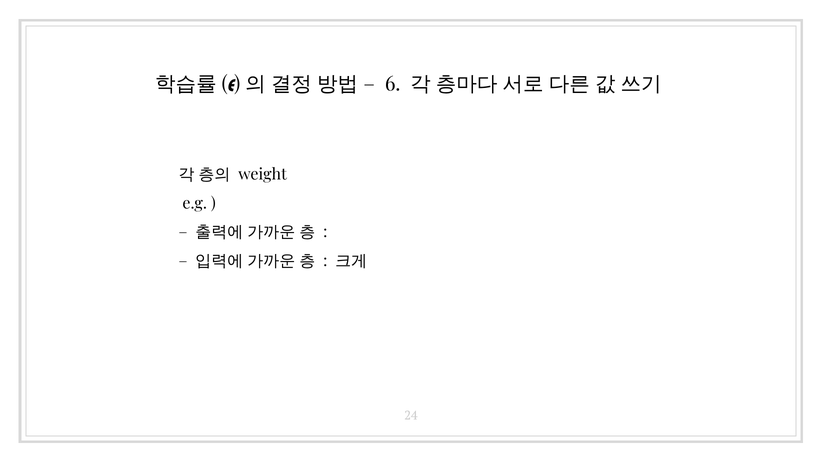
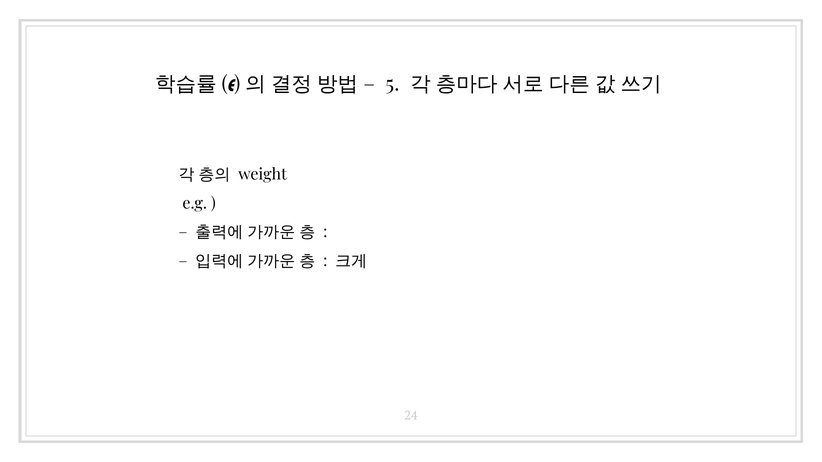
6: 6 -> 5 (393, 84)
